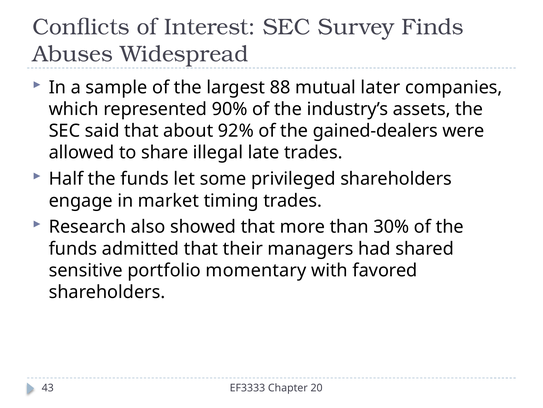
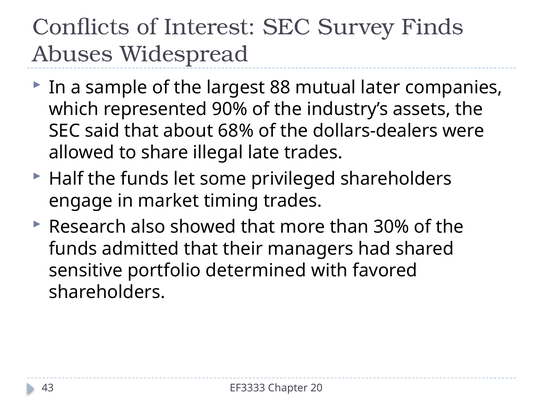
92%: 92% -> 68% (236, 131)
gained-dealers: gained-dealers -> dollars-dealers (375, 131)
momentary: momentary -> determined (256, 270)
